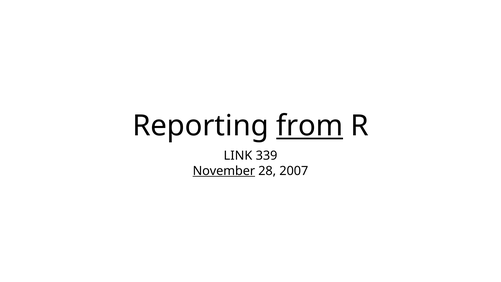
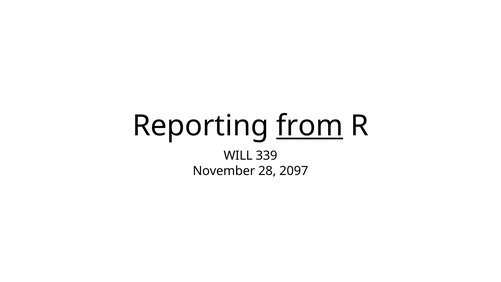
LINK: LINK -> WILL (238, 156)
November underline: present -> none (224, 171)
2007: 2007 -> 2097 (294, 171)
